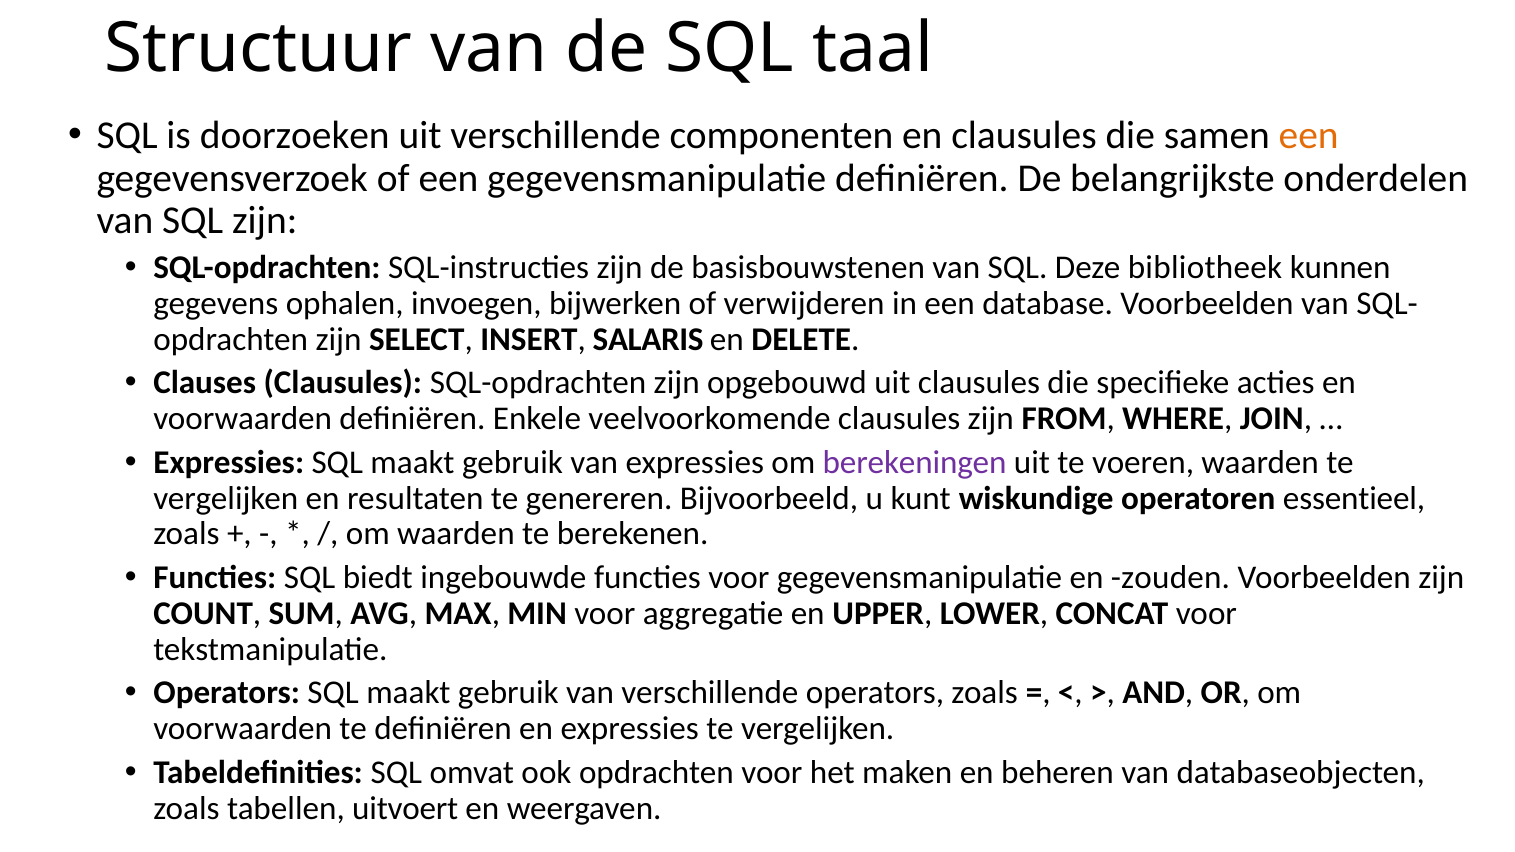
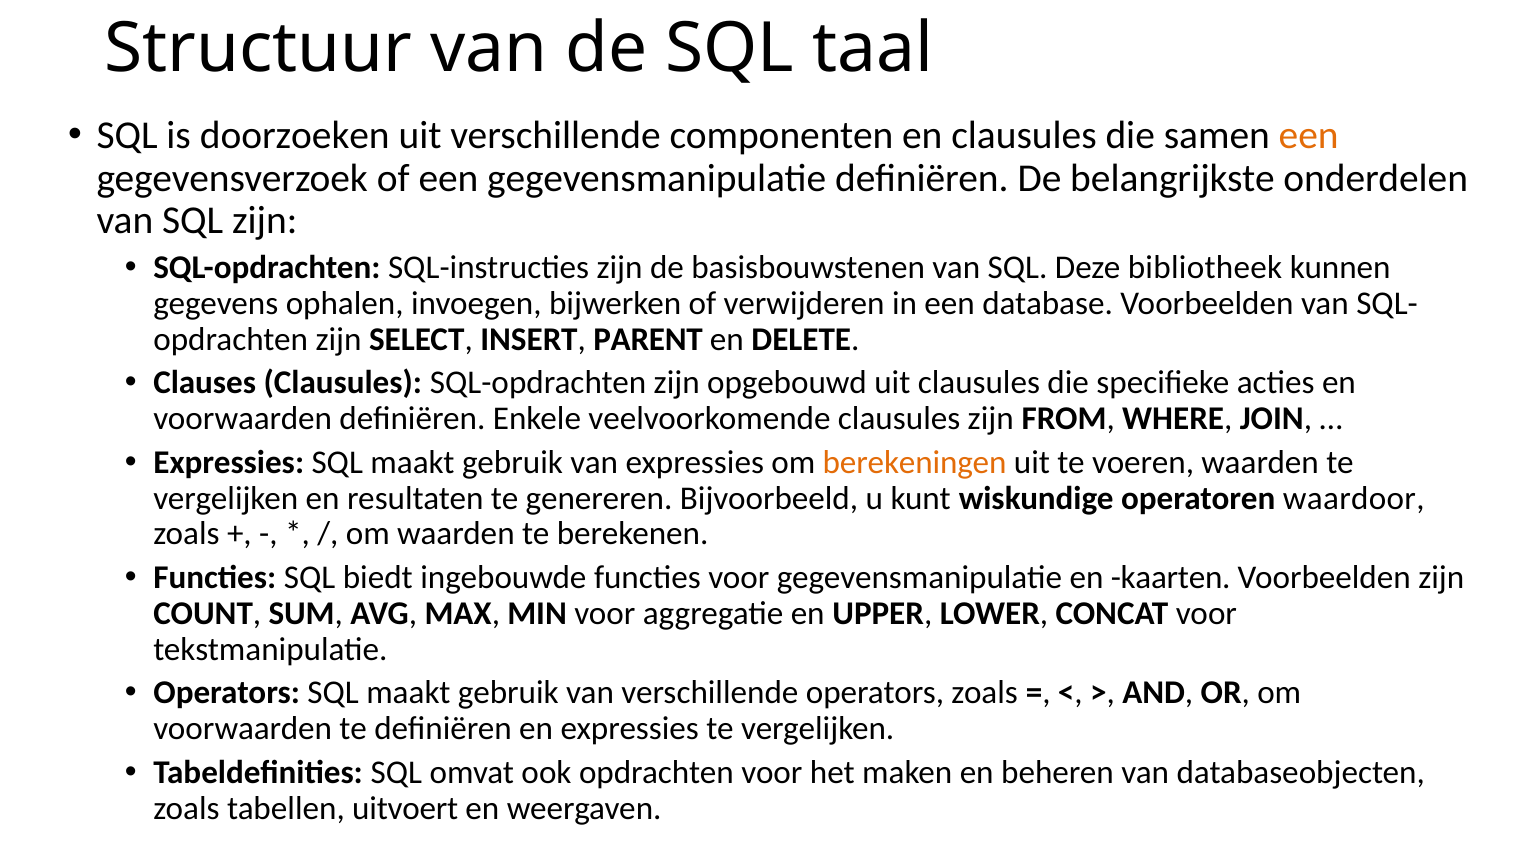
SALARIS: SALARIS -> PARENT (648, 339)
berekeningen colour: purple -> orange (915, 463)
essentieel: essentieel -> waardoor (1354, 498)
zouden: zouden -> kaarten (1171, 578)
